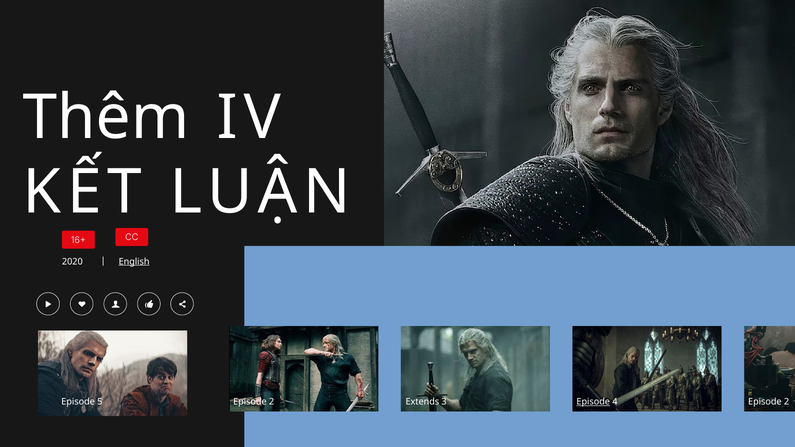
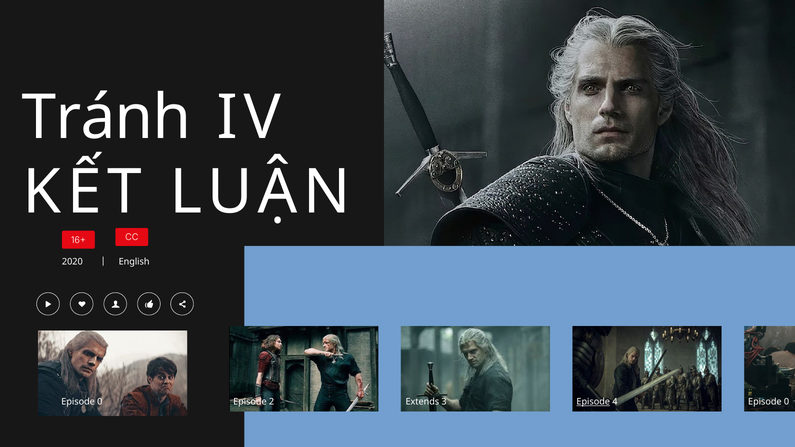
Thêm: Thêm -> Tránh (106, 118)
English underline: present -> none (134, 262)
5: 5 -> 0 (100, 402)
4 Episode 2: 2 -> 0 (787, 402)
